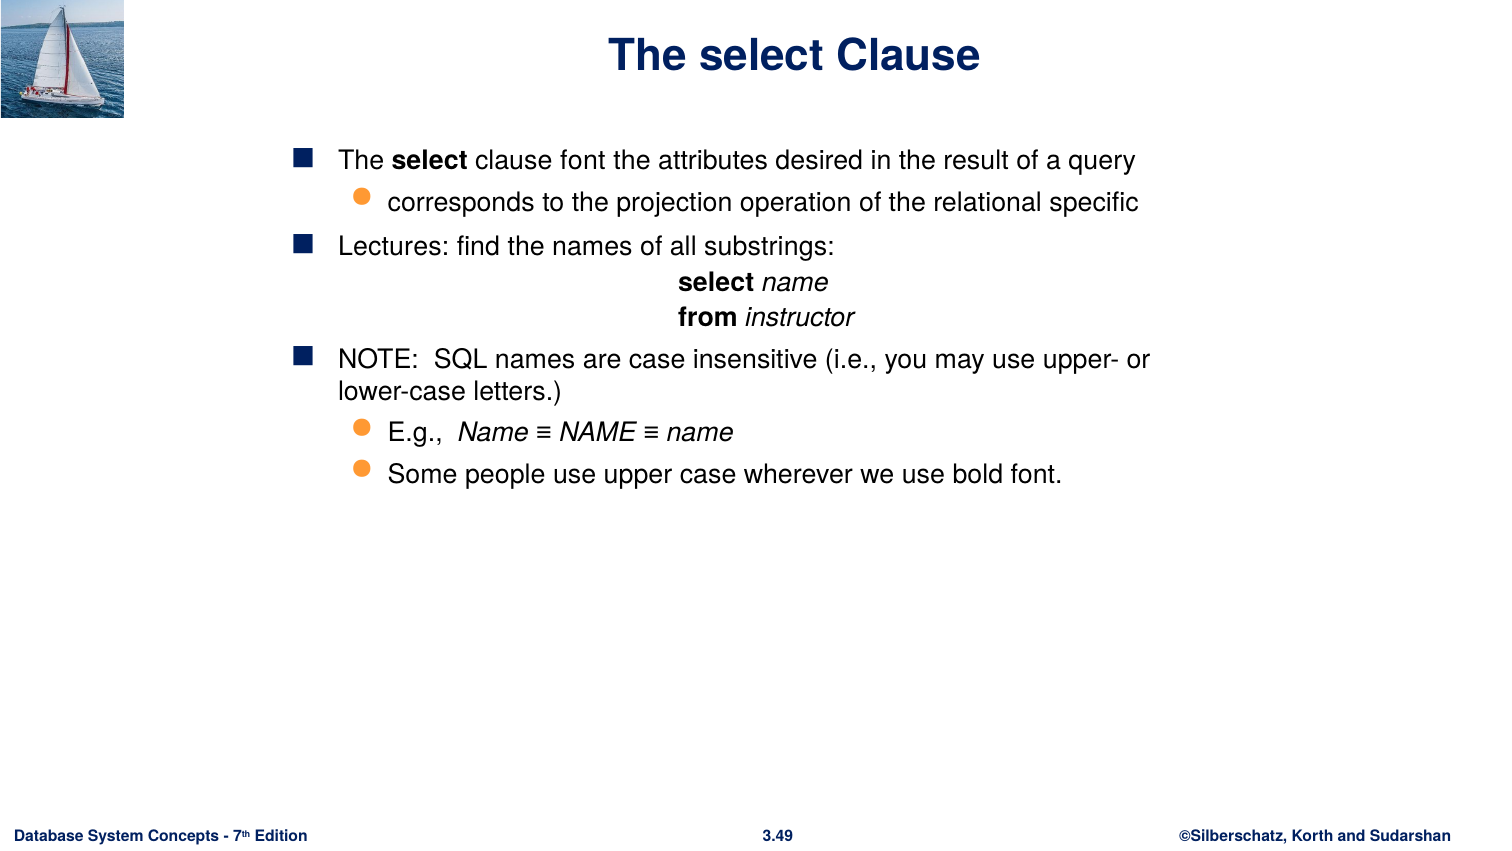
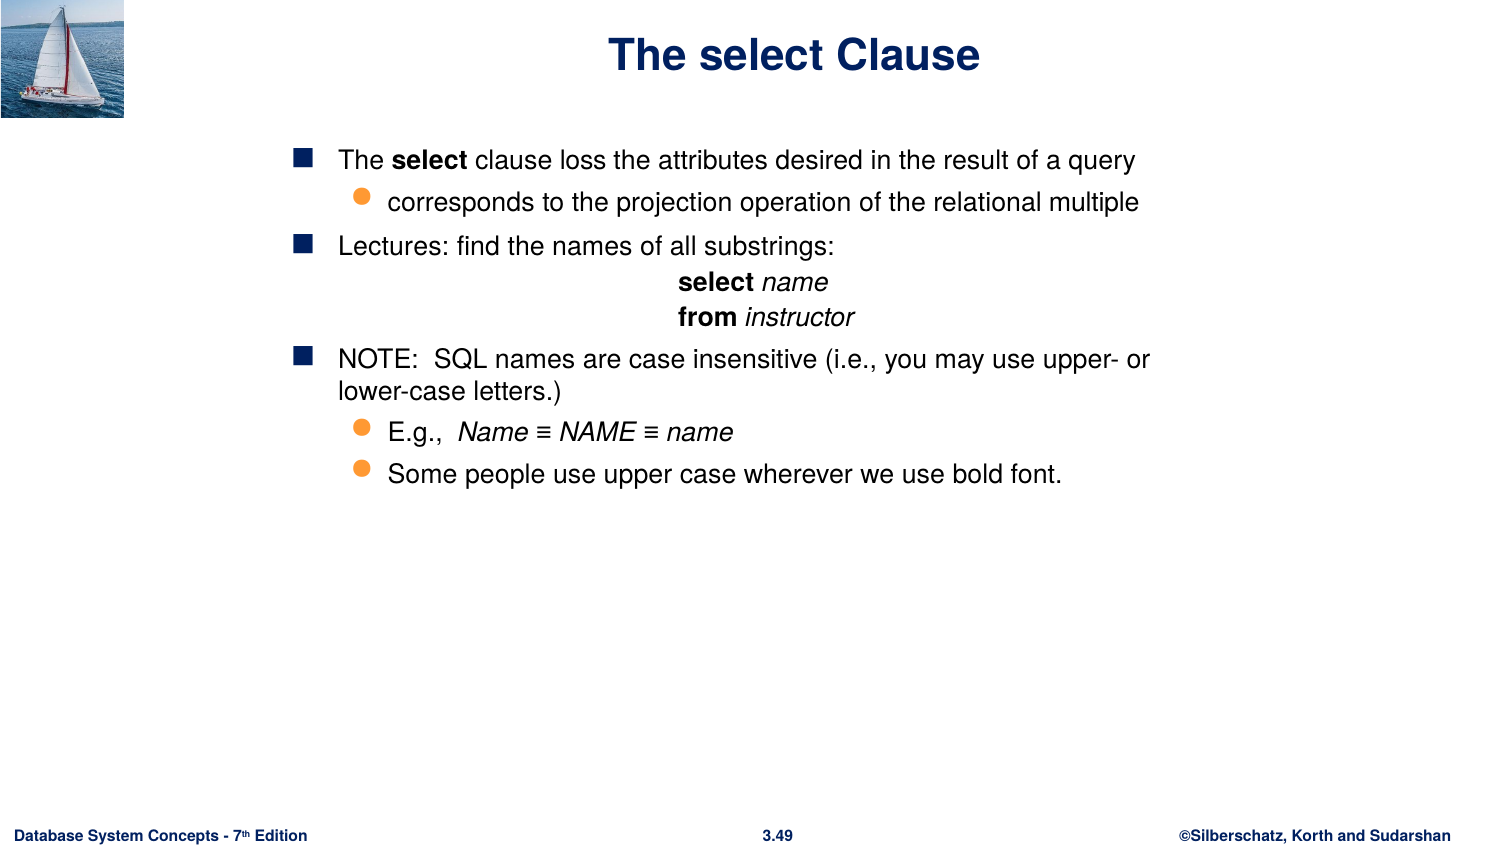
clause font: font -> loss (583, 161)
specific: specific -> multiple (1094, 202)
